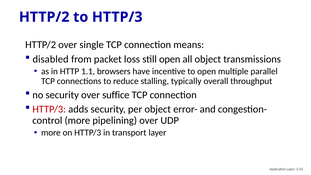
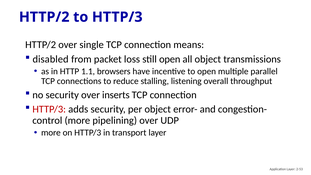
typically: typically -> listening (186, 81)
suffice: suffice -> inserts (116, 95)
